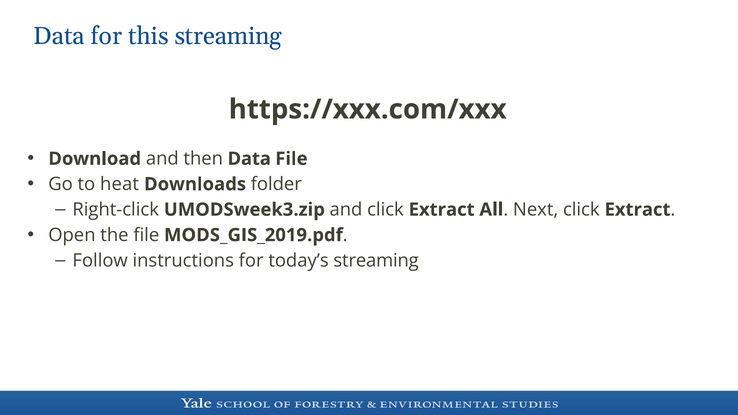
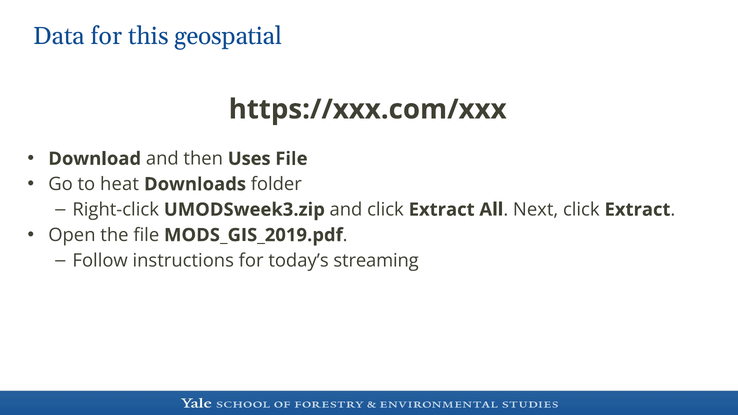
this streaming: streaming -> geospatial (228, 36)
then Data: Data -> Uses (249, 159)
